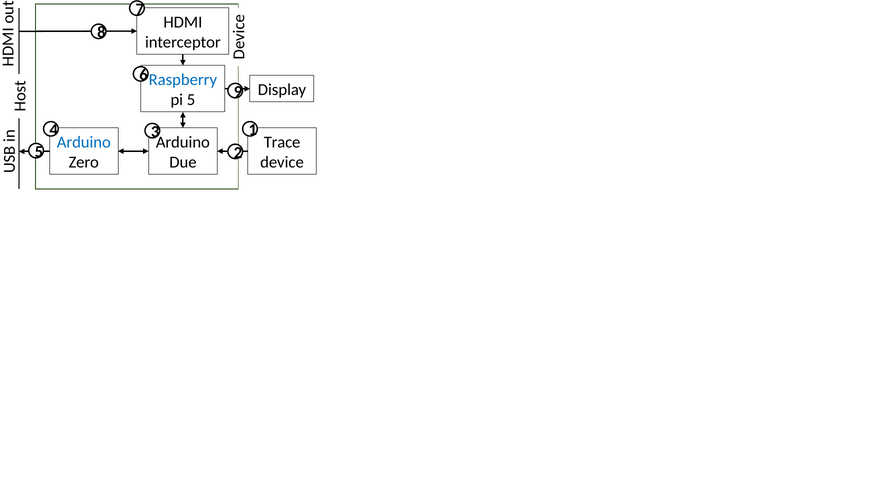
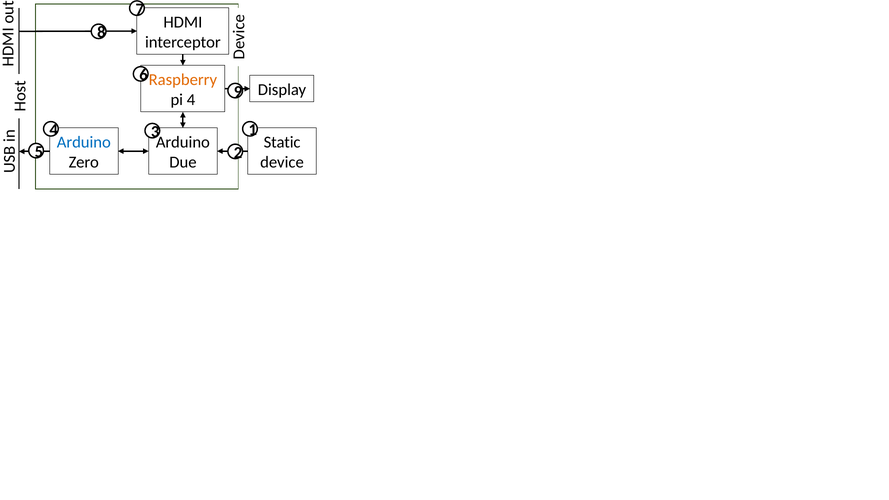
Raspberry colour: blue -> orange (183, 80)
pi 5: 5 -> 4 (191, 100)
Trace: Trace -> Static (282, 142)
